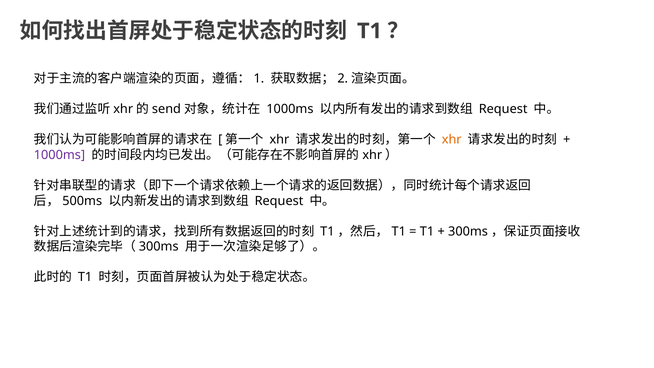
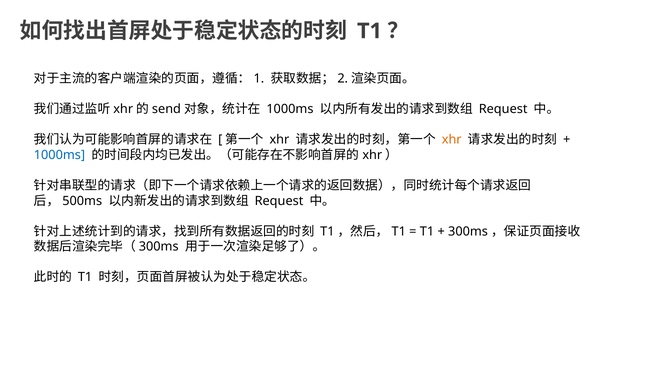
1000ms colour: purple -> blue (59, 155)
